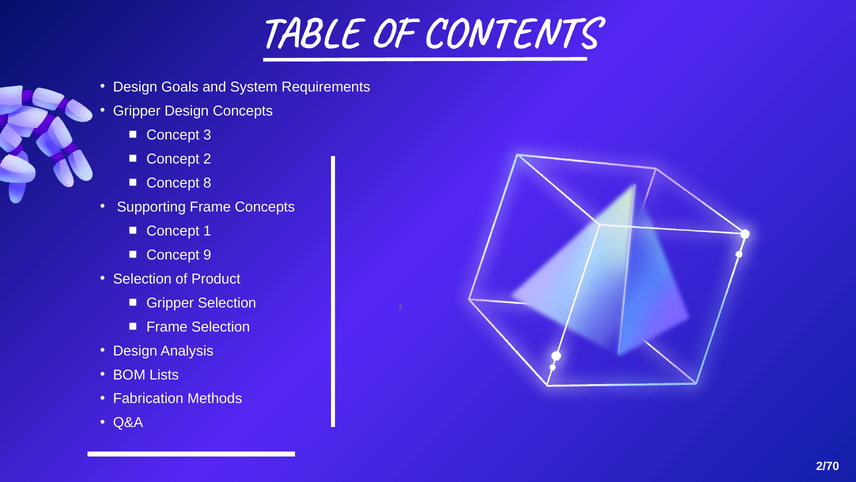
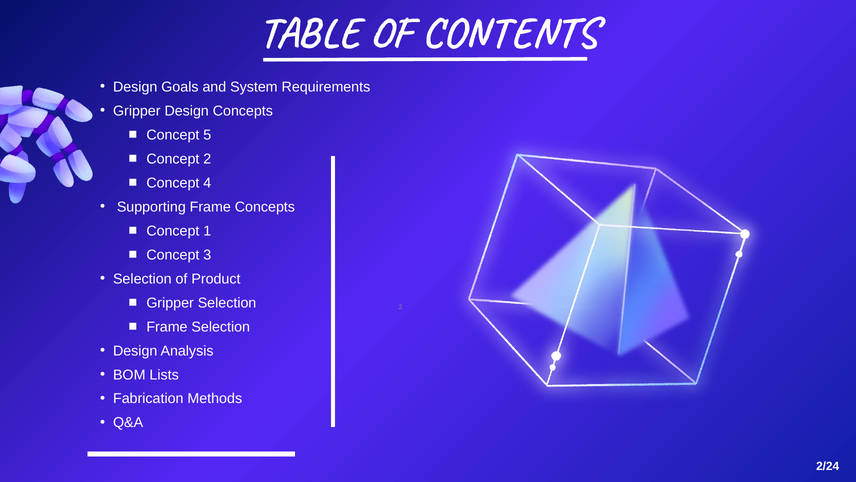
3: 3 -> 5 (207, 135)
8: 8 -> 4 (207, 183)
9: 9 -> 3 (207, 255)
2/70: 2/70 -> 2/24 (828, 466)
